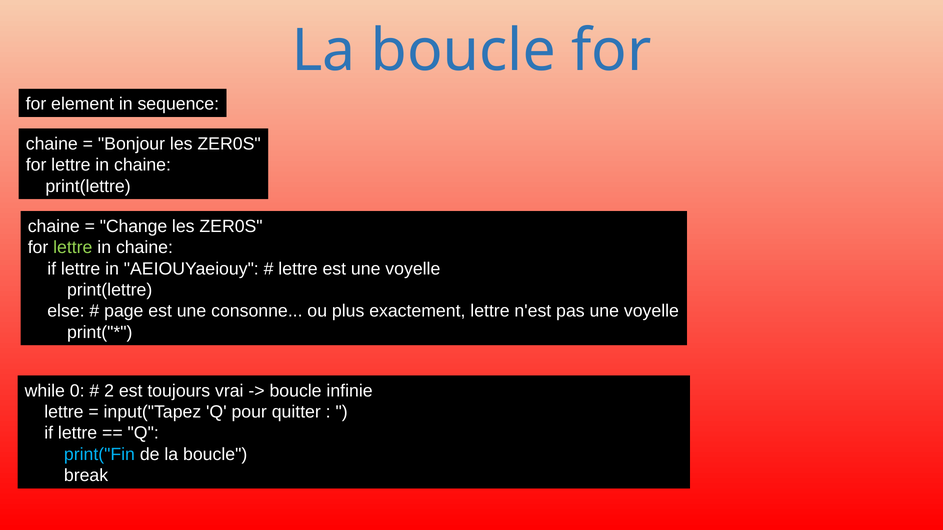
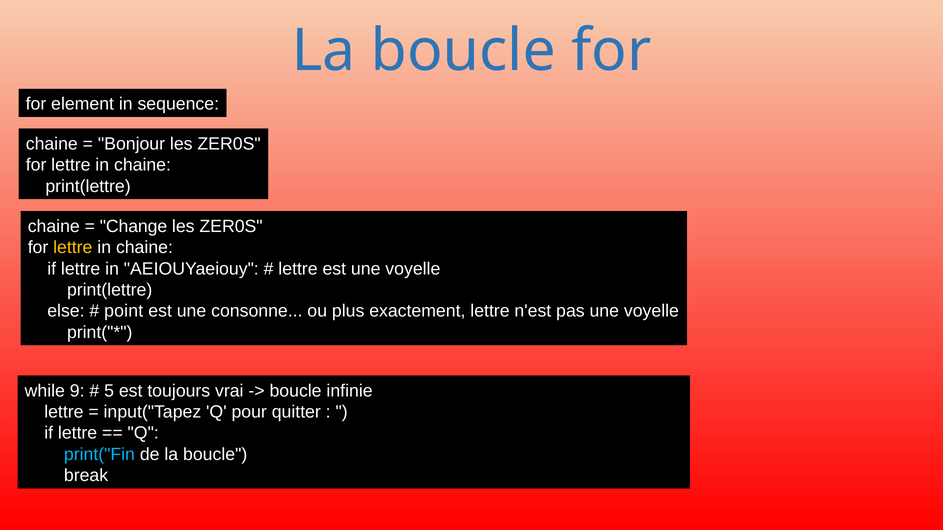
lettre colour: light green -> yellow (73, 248)
page: page -> point (124, 311)
0: 0 -> 9 (77, 391)
2: 2 -> 5 (109, 391)
